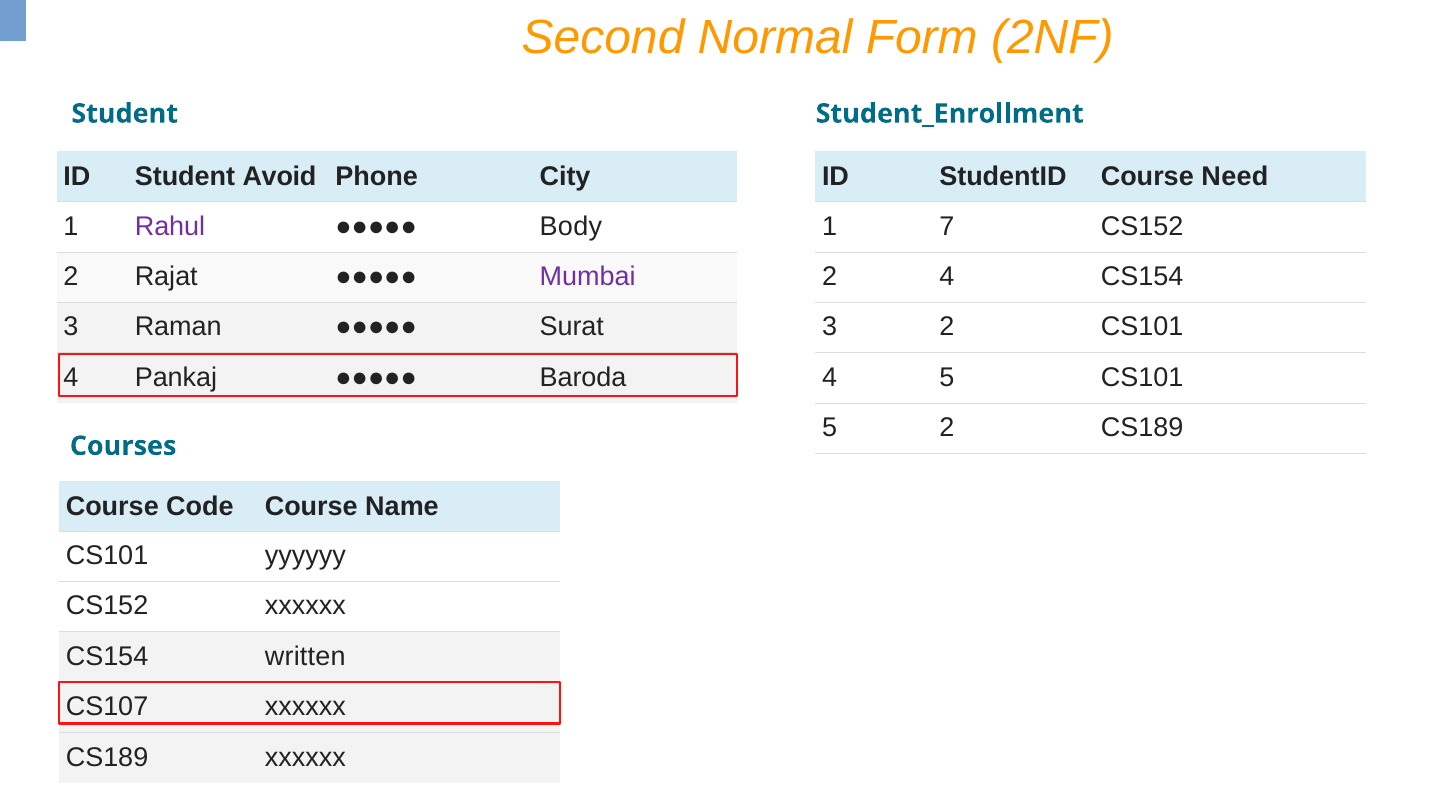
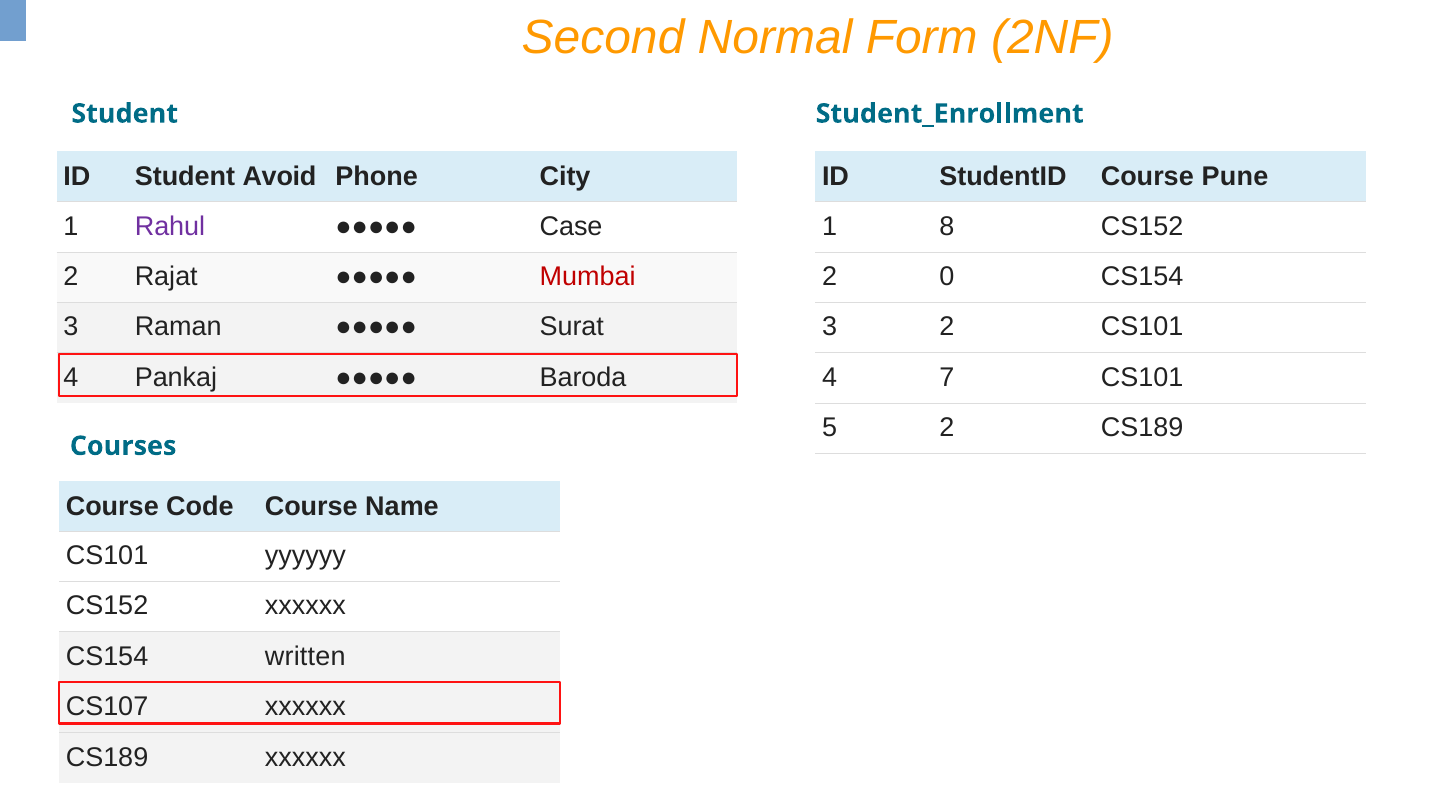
Need: Need -> Pune (1235, 177)
Body: Body -> Case (571, 226)
7: 7 -> 8 (947, 226)
Mumbai colour: purple -> red (588, 277)
2 4: 4 -> 0 (947, 277)
4 5: 5 -> 7 (947, 377)
